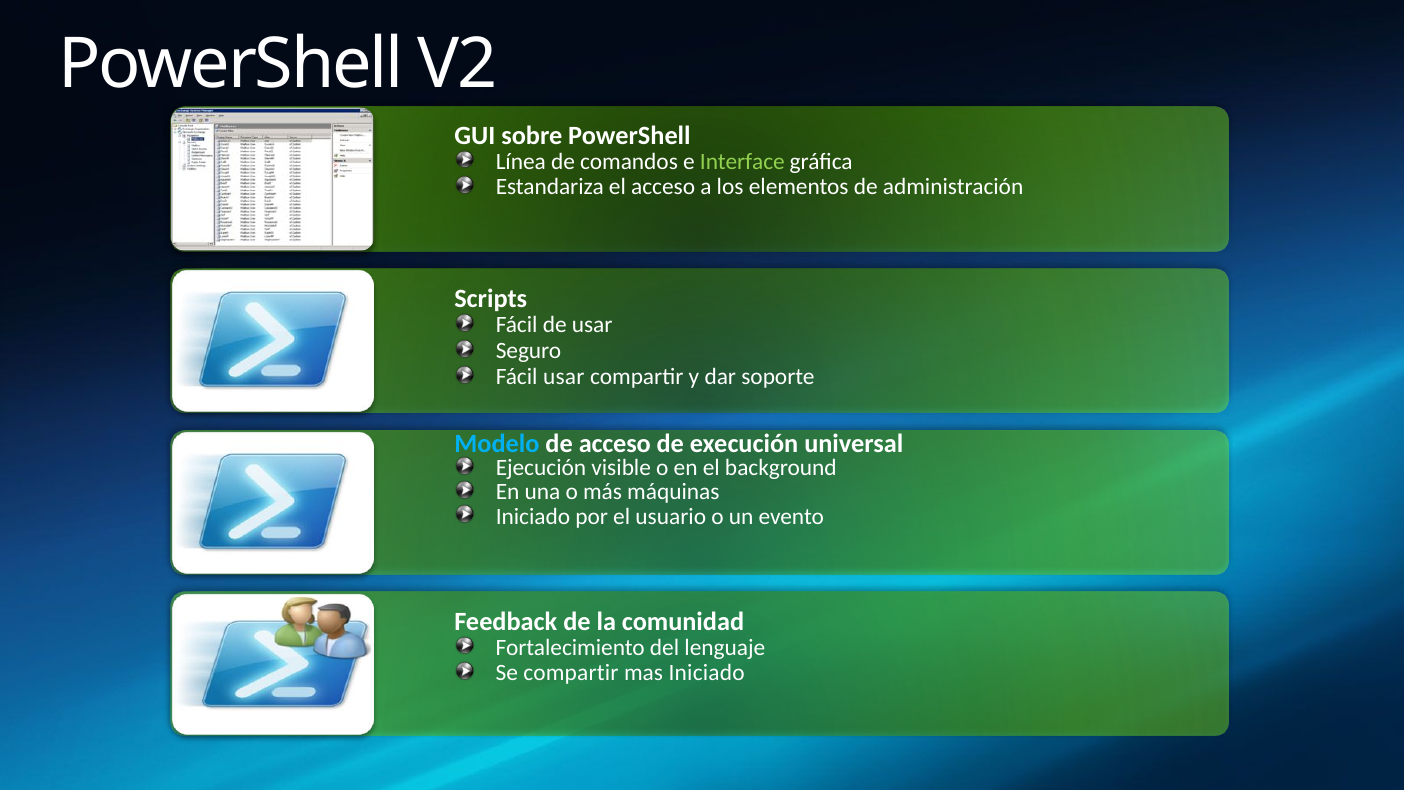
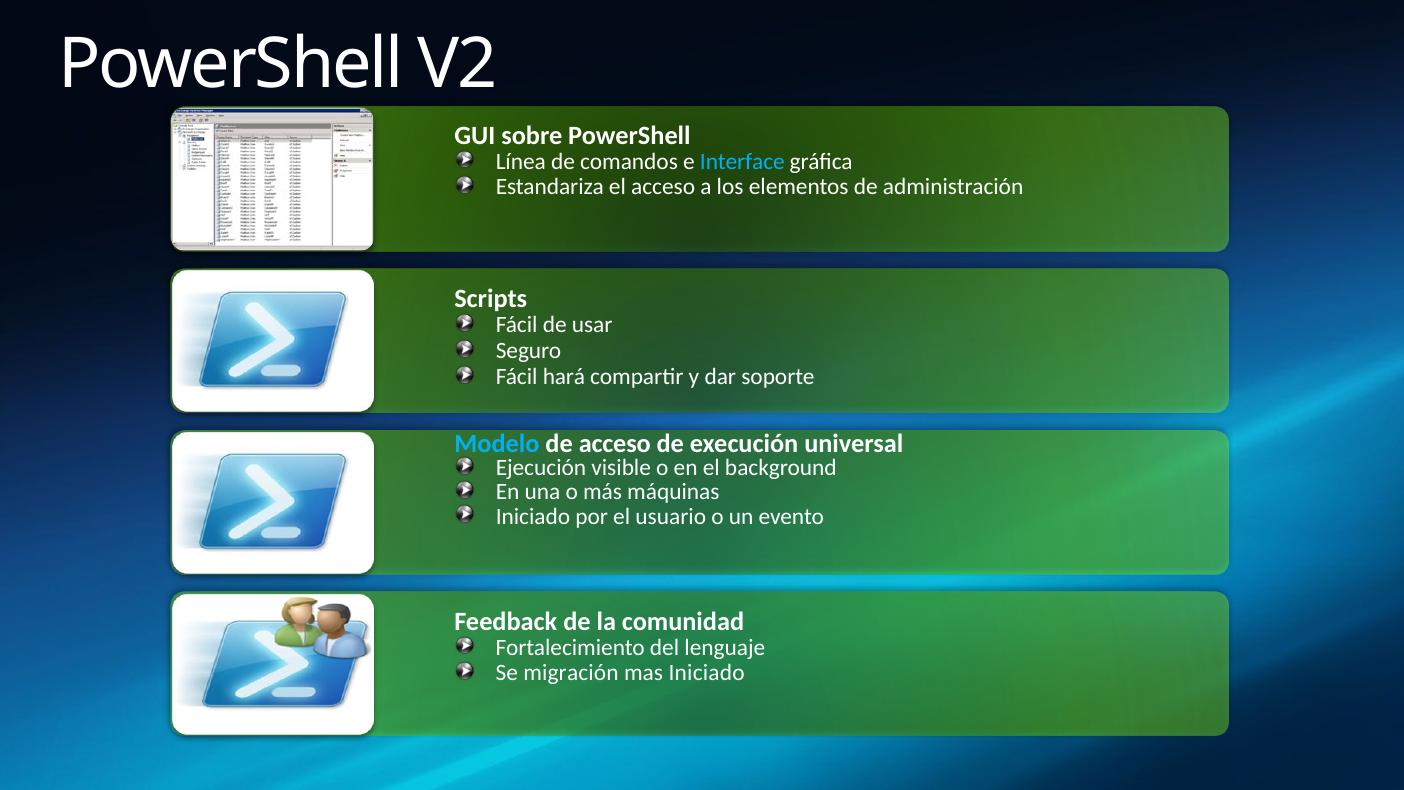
Interface colour: light green -> light blue (742, 161)
Fácil usar: usar -> hará (564, 377)
Se compartir: compartir -> migración (571, 673)
